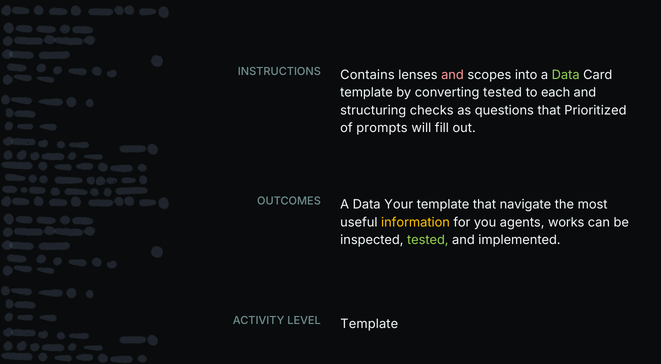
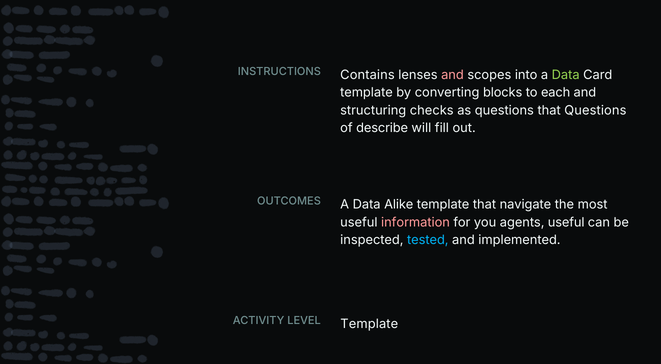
converting tested: tested -> blocks (503, 93)
that Prioritized: Prioritized -> Questions (595, 110)
prompts: prompts -> describe (382, 128)
Your: Your -> Alike (399, 204)
information colour: yellow -> pink (416, 222)
agents works: works -> useful (566, 222)
tested colour: light green -> light blue (428, 240)
